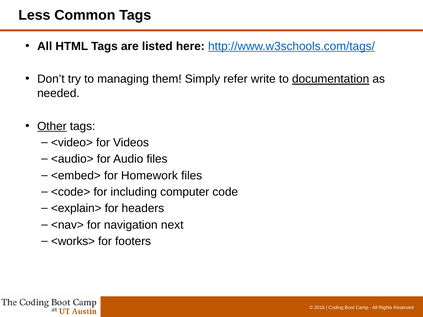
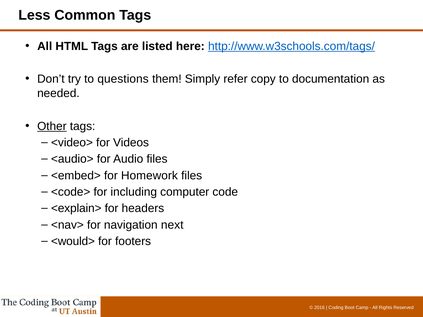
managing: managing -> questions (123, 79)
write: write -> copy (263, 79)
documentation underline: present -> none (331, 79)
<works>: <works> -> <would> (73, 242)
